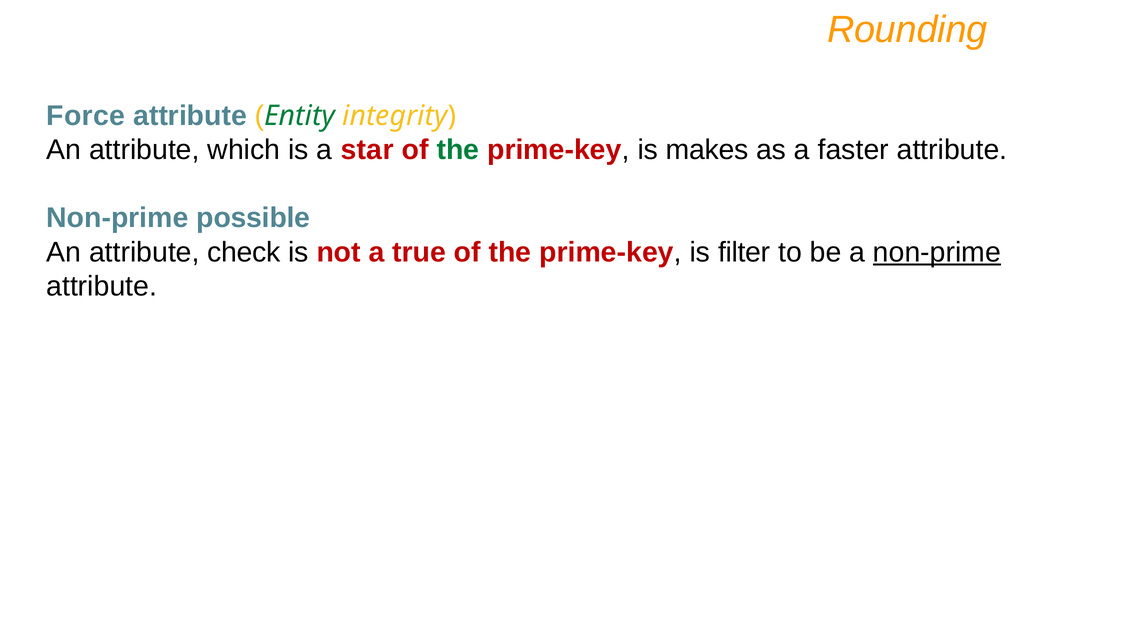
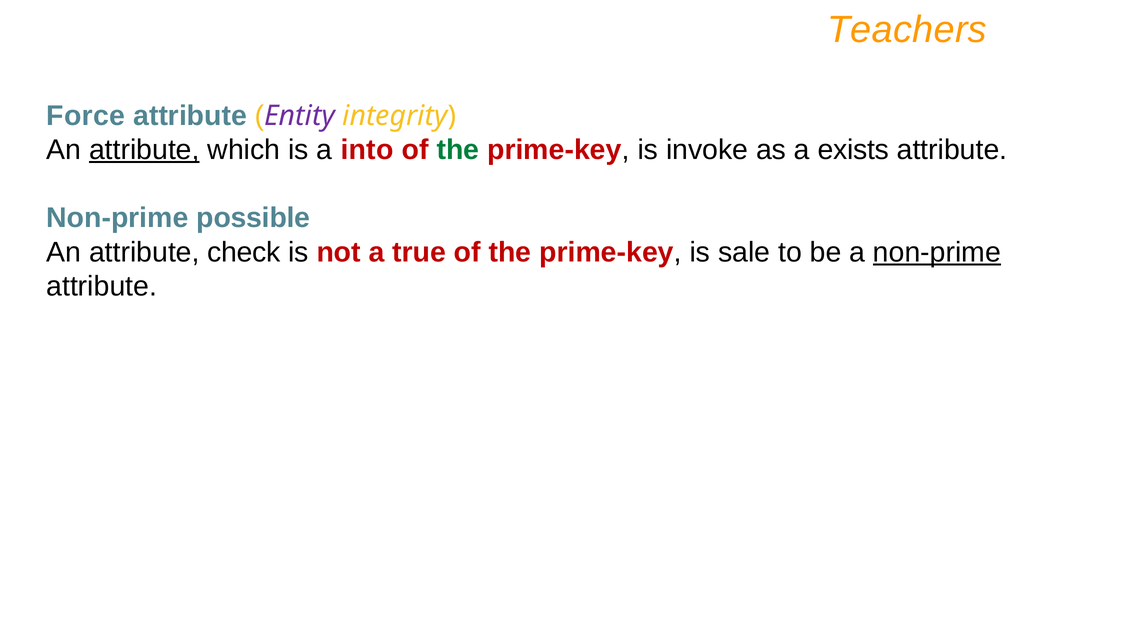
Rounding: Rounding -> Teachers (907, 30)
Entity colour: green -> purple (300, 116)
attribute underline: none -> present (144, 150)
star: star -> into (367, 150)
makes: makes -> invoke (707, 150)
faster: faster -> exists (853, 150)
filter: filter -> sale (744, 252)
